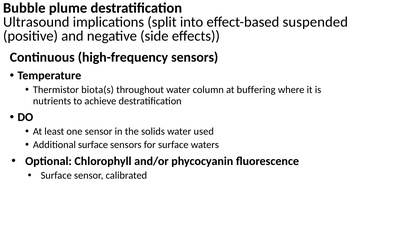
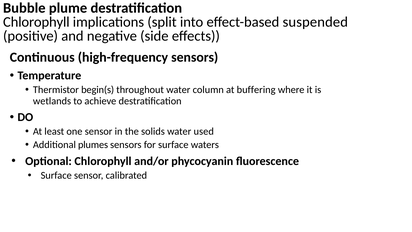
Ultrasound: Ultrasound -> Chlorophyll (36, 22)
biota(s: biota(s -> begin(s (98, 90)
nutrients: nutrients -> wetlands (52, 101)
Additional surface: surface -> plumes (93, 145)
